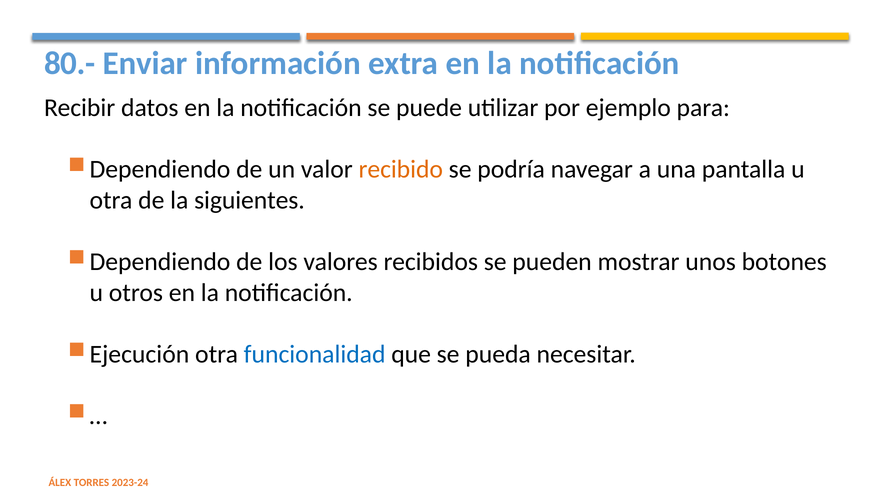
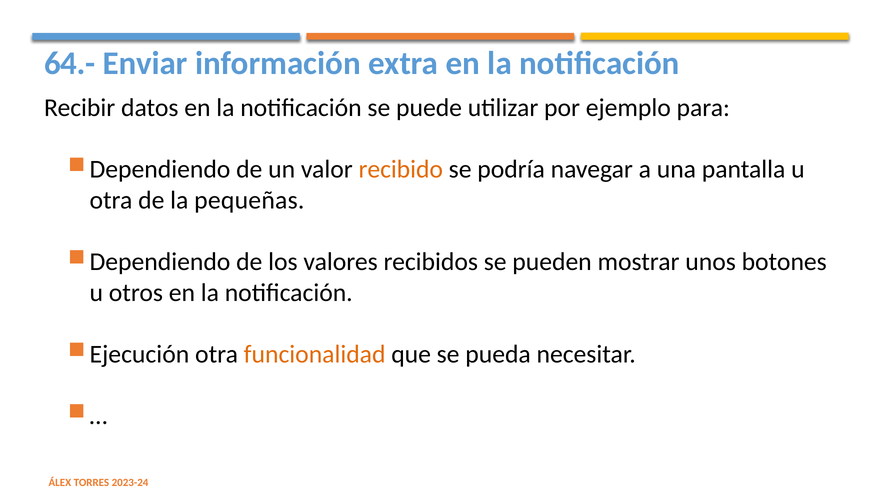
80.-: 80.- -> 64.- (70, 63)
siguientes: siguientes -> pequeñas (249, 200)
funcionalidad colour: blue -> orange (315, 355)
